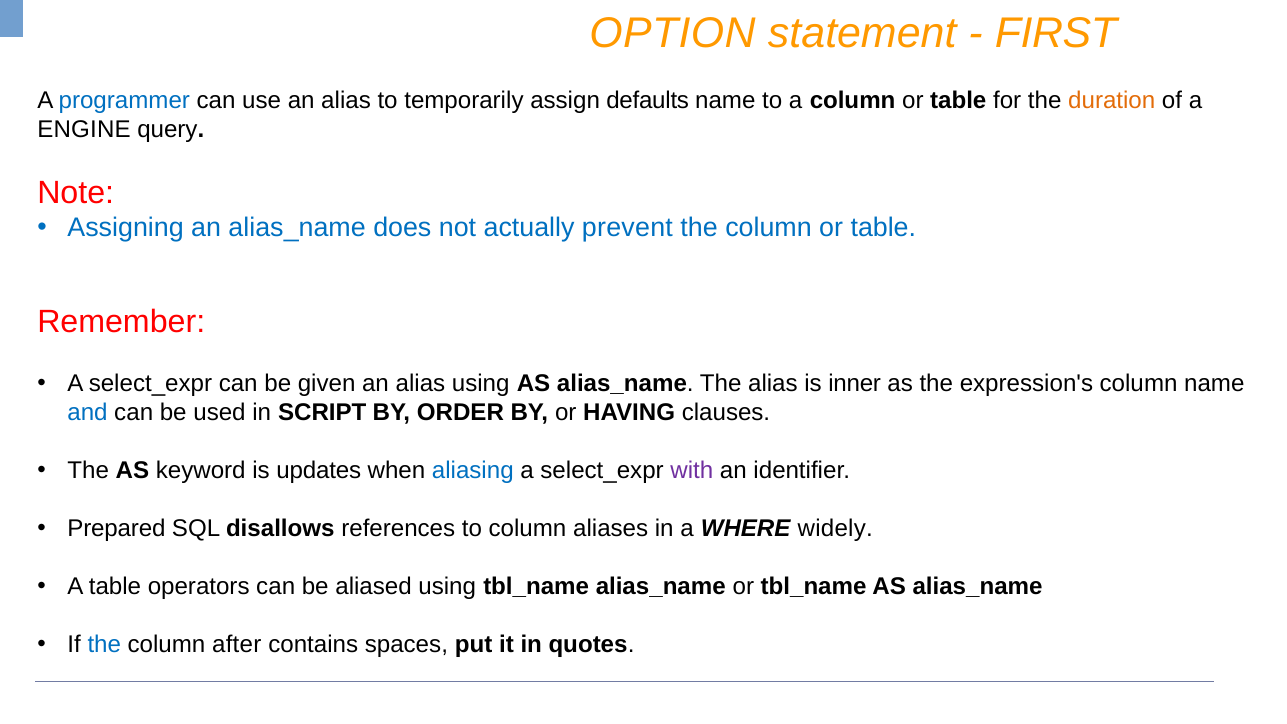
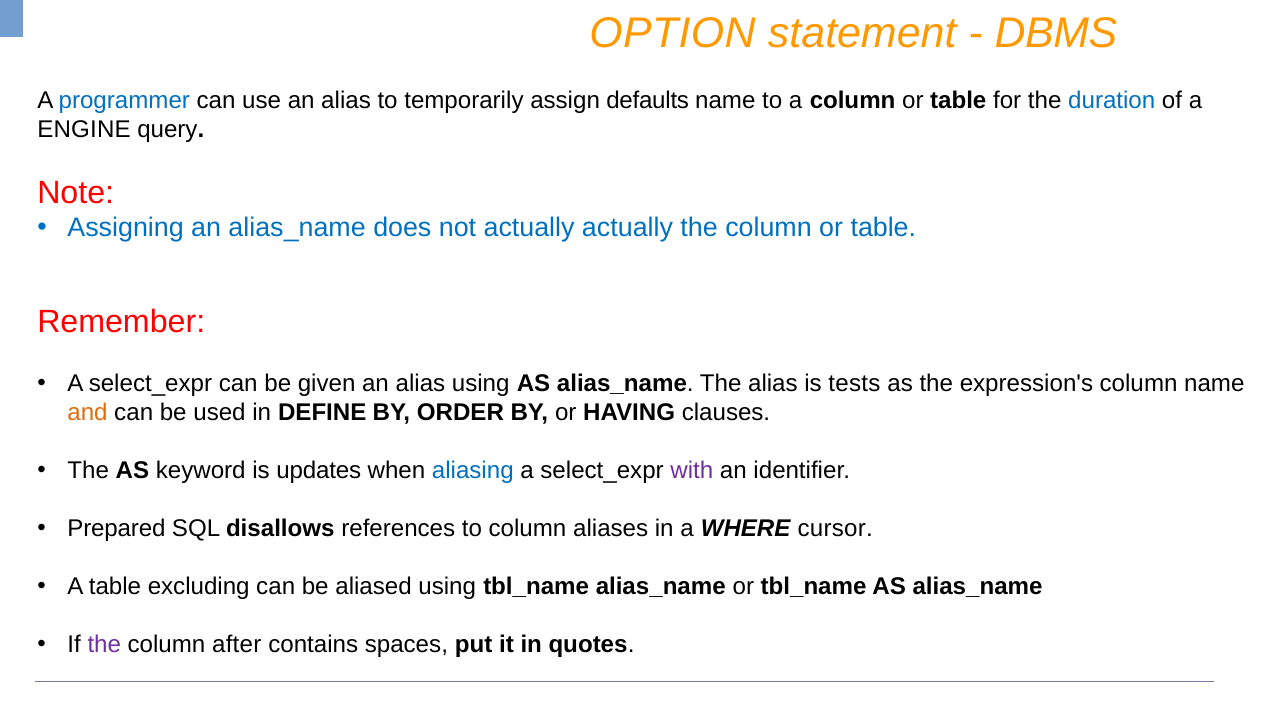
FIRST: FIRST -> DBMS (1056, 33)
duration colour: orange -> blue (1112, 100)
actually prevent: prevent -> actually (628, 228)
inner: inner -> tests (854, 384)
and colour: blue -> orange (88, 413)
SCRIPT: SCRIPT -> DEFINE (322, 413)
widely: widely -> cursor (835, 529)
operators: operators -> excluding (199, 587)
the colour: blue -> purple (104, 645)
